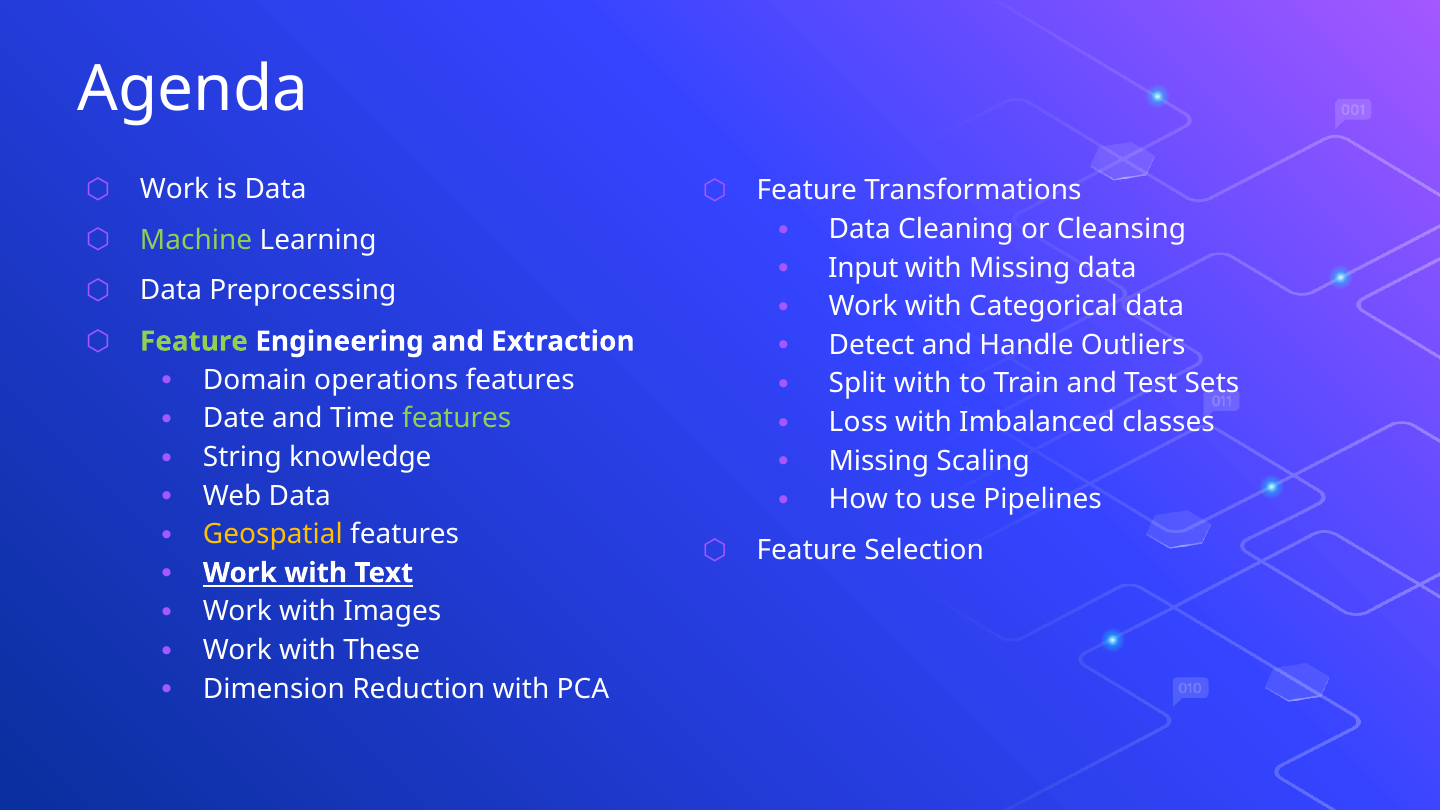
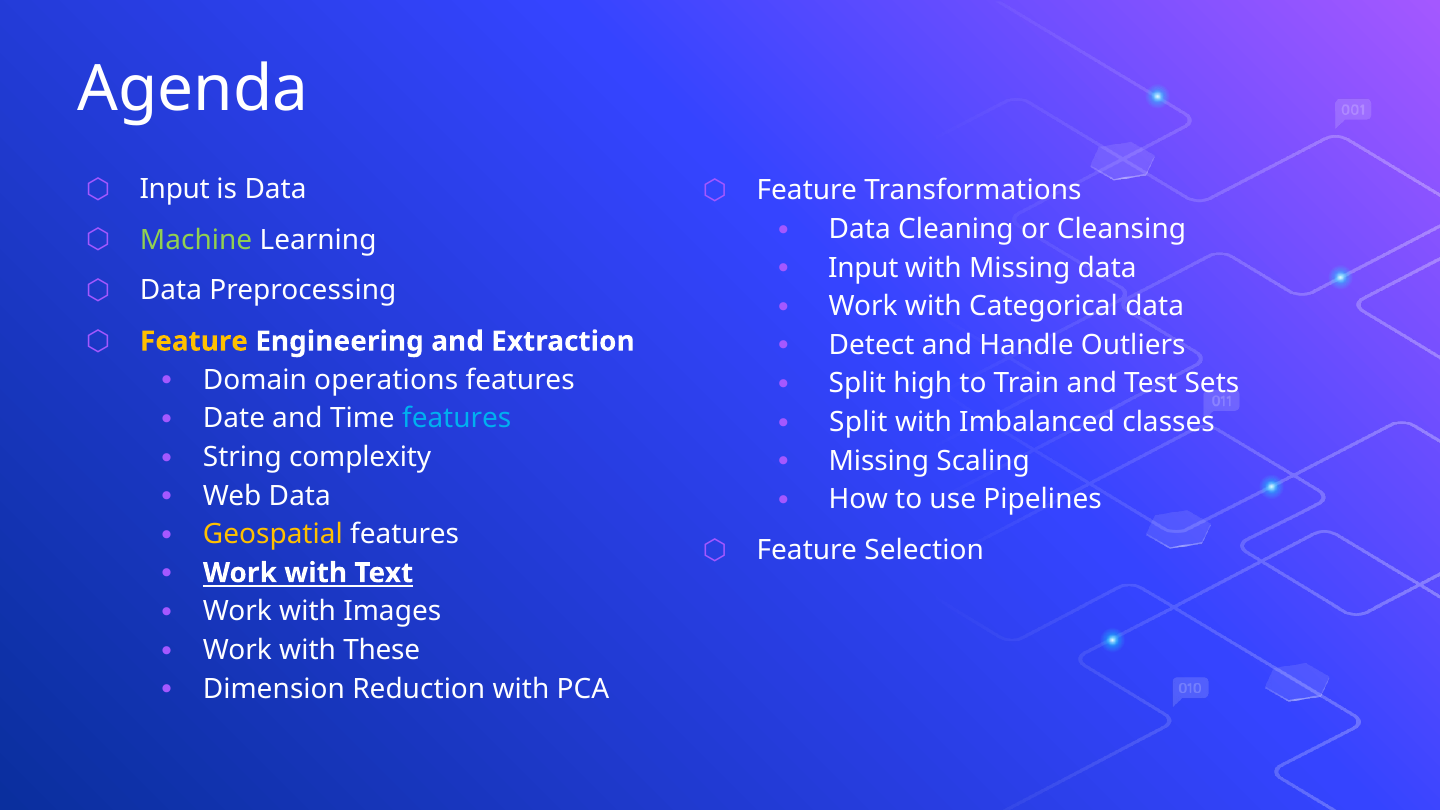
Work: Work -> Input (175, 189)
Feature colour: light green -> yellow (194, 341)
Split with: with -> high (923, 384)
features colour: light green -> light blue (457, 419)
Loss: Loss -> Split (858, 422)
knowledge: knowledge -> complexity (360, 457)
